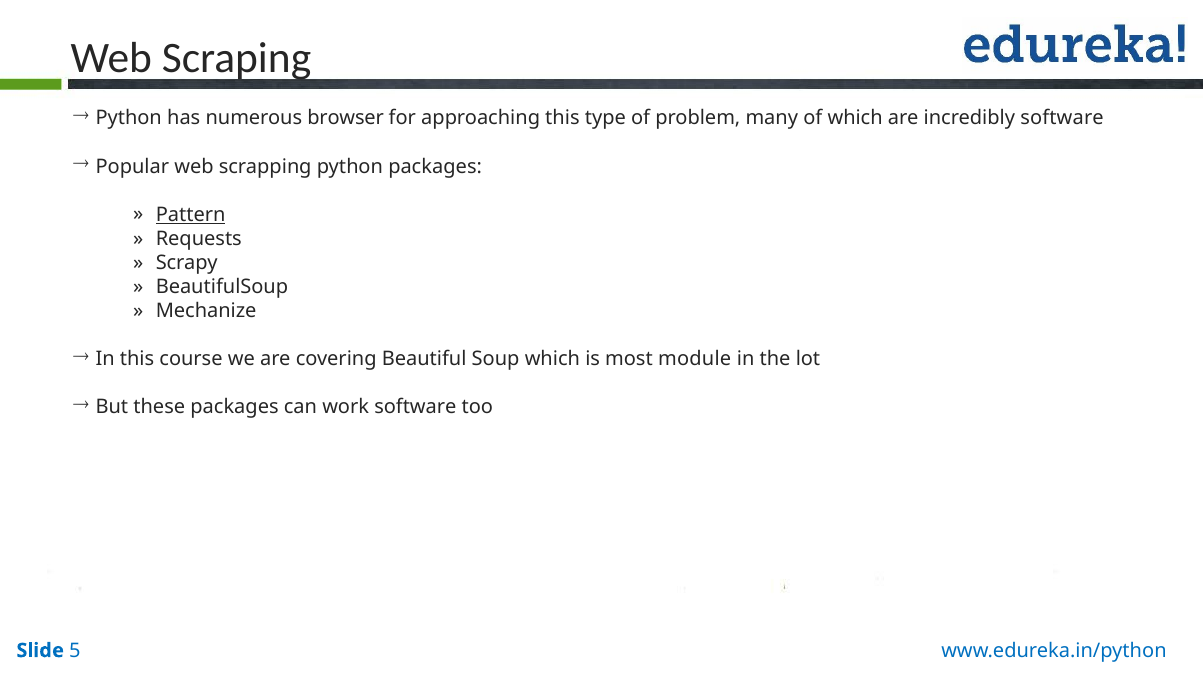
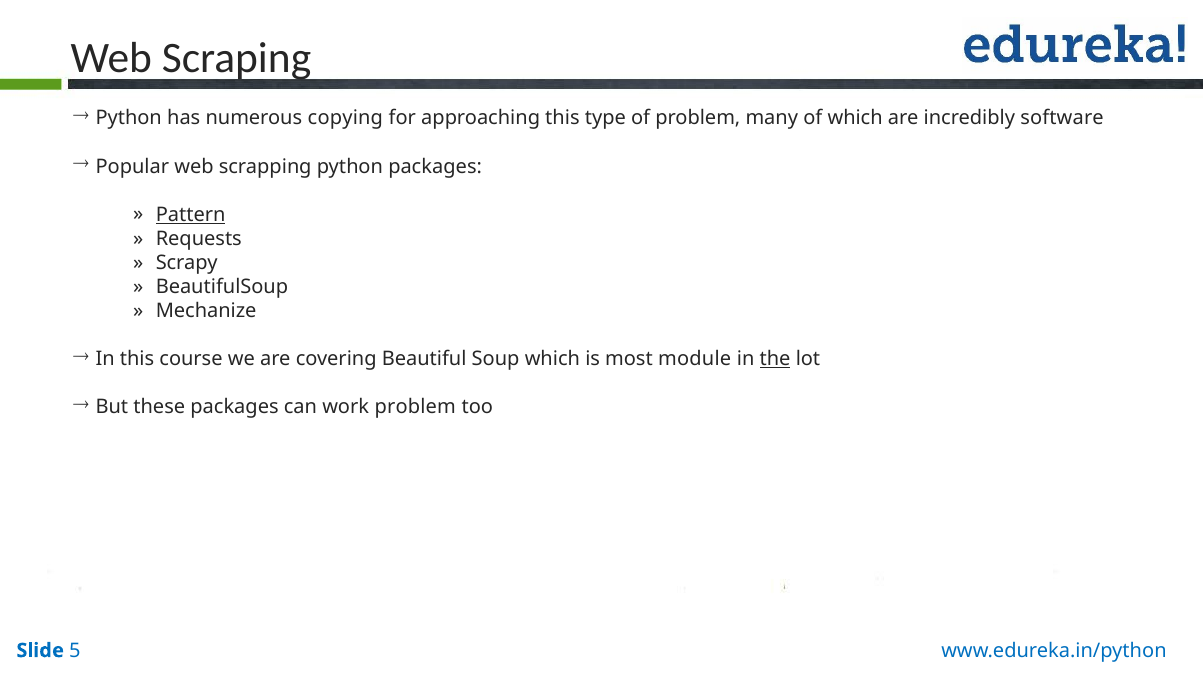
browser: browser -> copying (345, 118)
the underline: none -> present (775, 359)
work software: software -> problem (415, 407)
